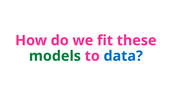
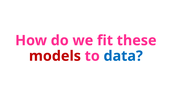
models colour: green -> red (55, 56)
